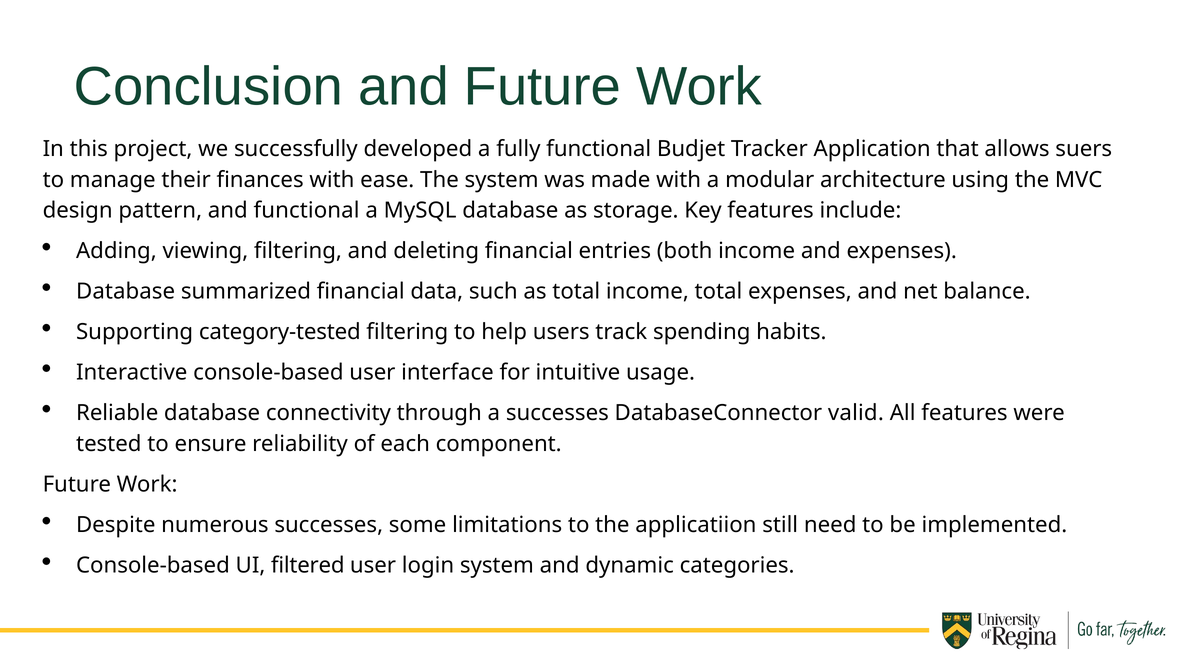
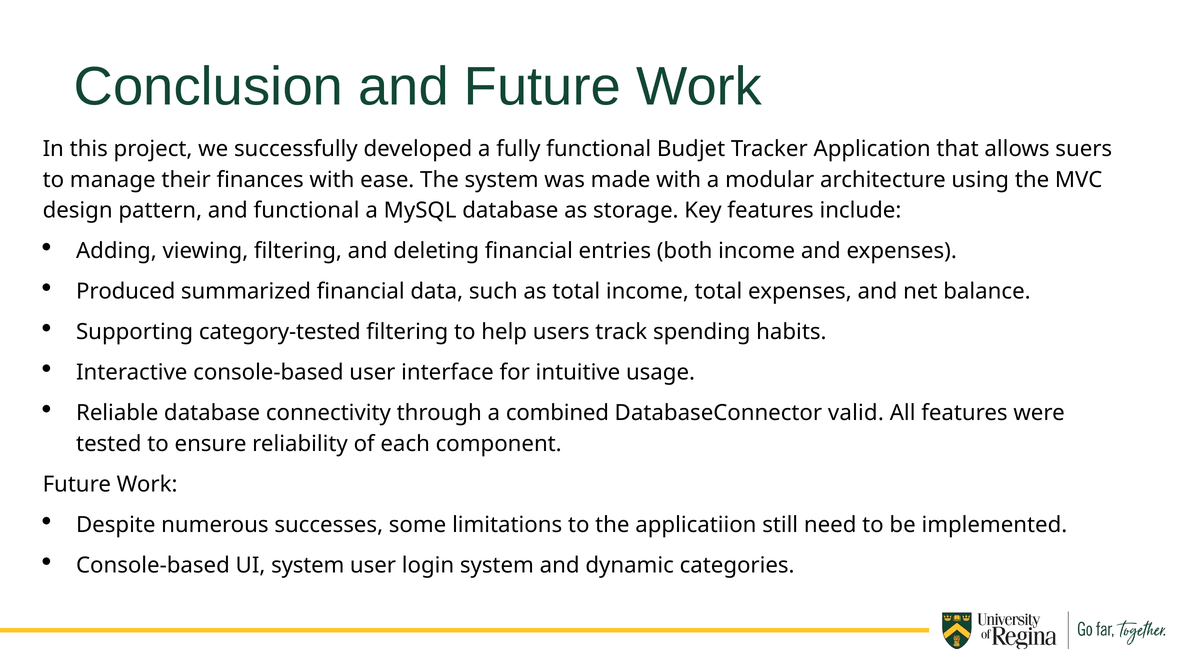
Database: Database -> Produced (126, 292)
a successes: successes -> combined (557, 413)
UI filtered: filtered -> system (308, 566)
